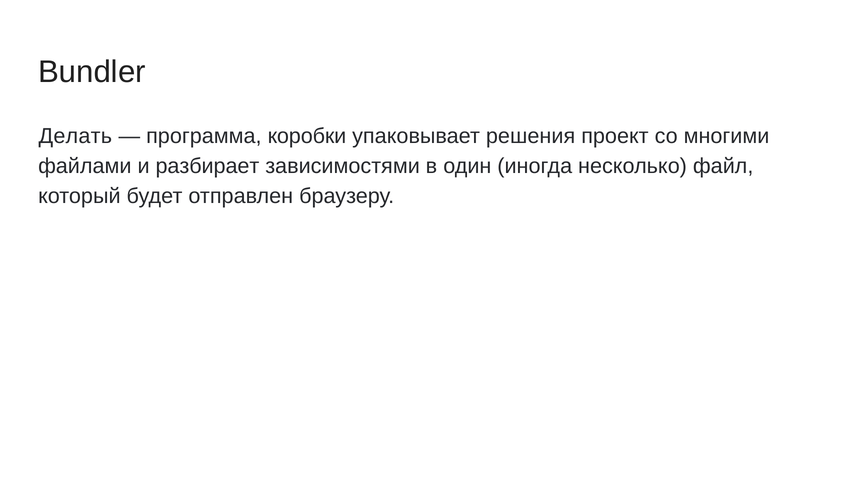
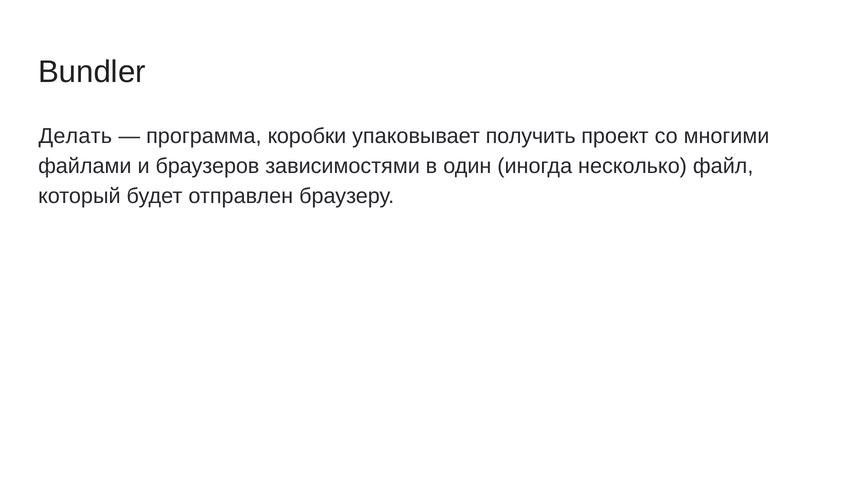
решения: решения -> получить (531, 136)
разбирает: разбирает -> браузеров (207, 166)
